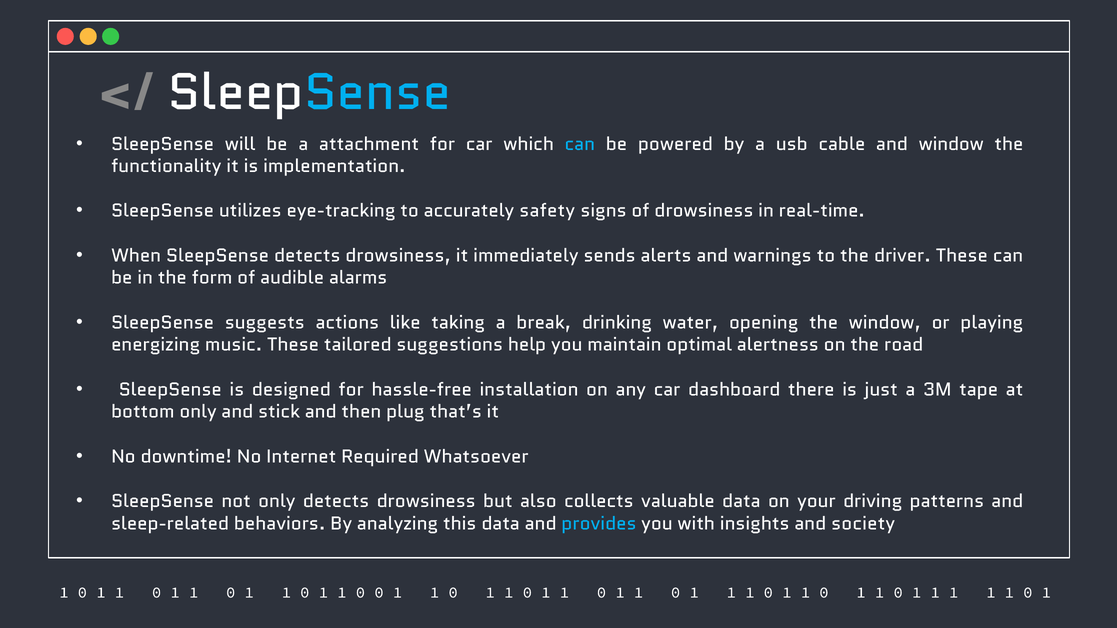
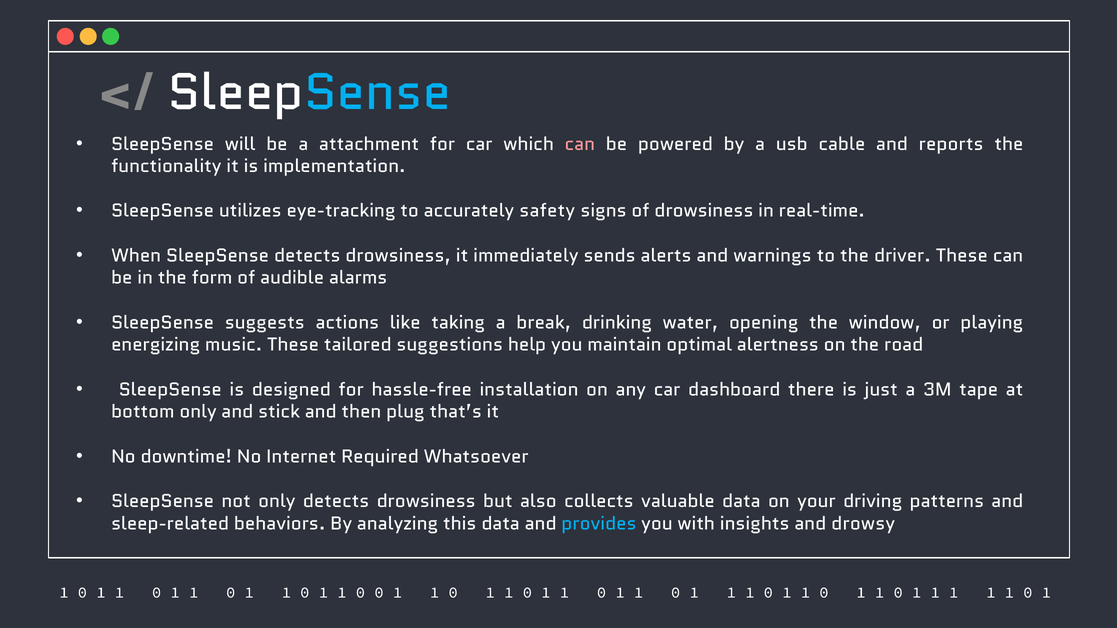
can colour: light blue -> pink (580, 144)
and window: window -> reports (951, 144)
society: society -> drowsy (863, 524)
